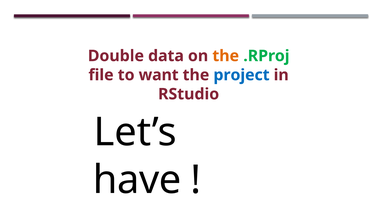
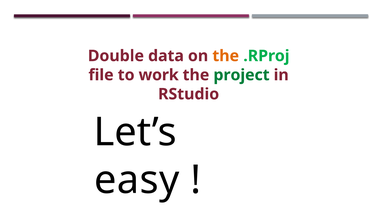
want: want -> work (159, 75)
project colour: blue -> green (242, 75)
have: have -> easy (137, 180)
